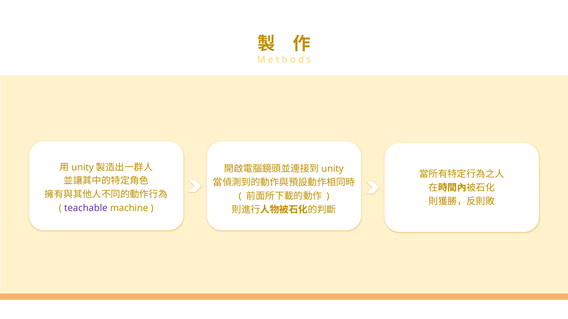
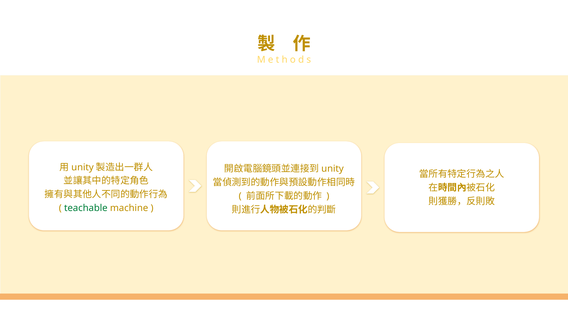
teachable colour: purple -> green (86, 208)
